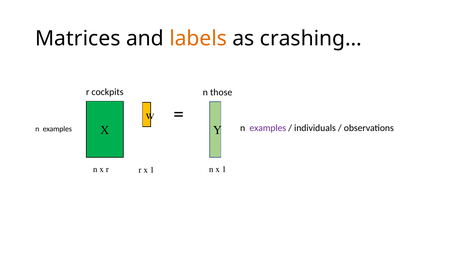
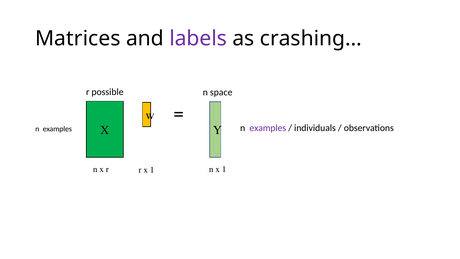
labels colour: orange -> purple (198, 39)
cockpits: cockpits -> possible (108, 92)
those: those -> space (221, 92)
